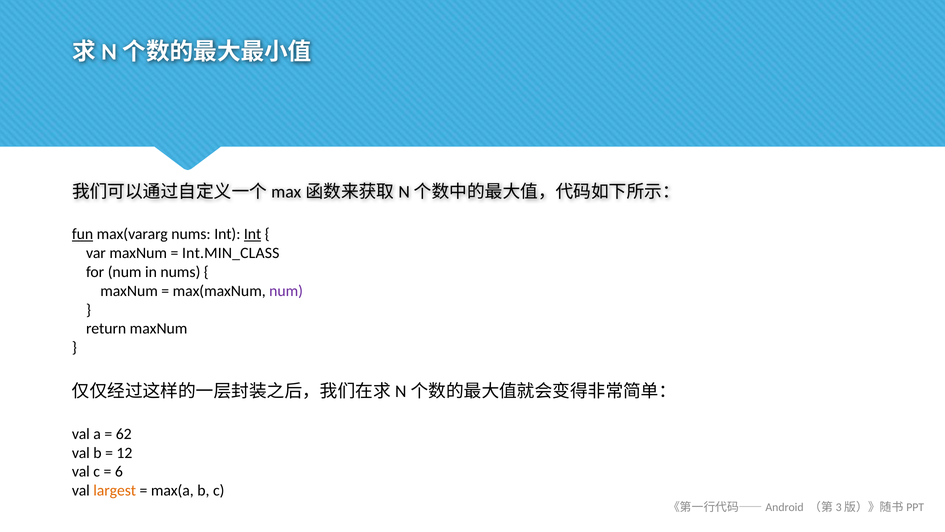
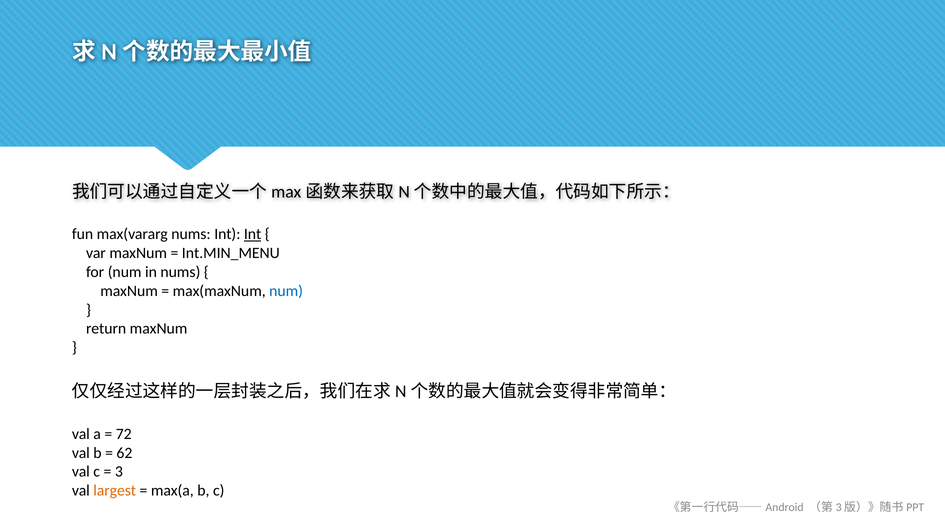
fun underline: present -> none (83, 234)
Int.MIN_CLASS: Int.MIN_CLASS -> Int.MIN_MENU (231, 253)
num colour: purple -> blue (286, 291)
62: 62 -> 72 (124, 434)
12: 12 -> 62 (124, 452)
6: 6 -> 3 (119, 471)
